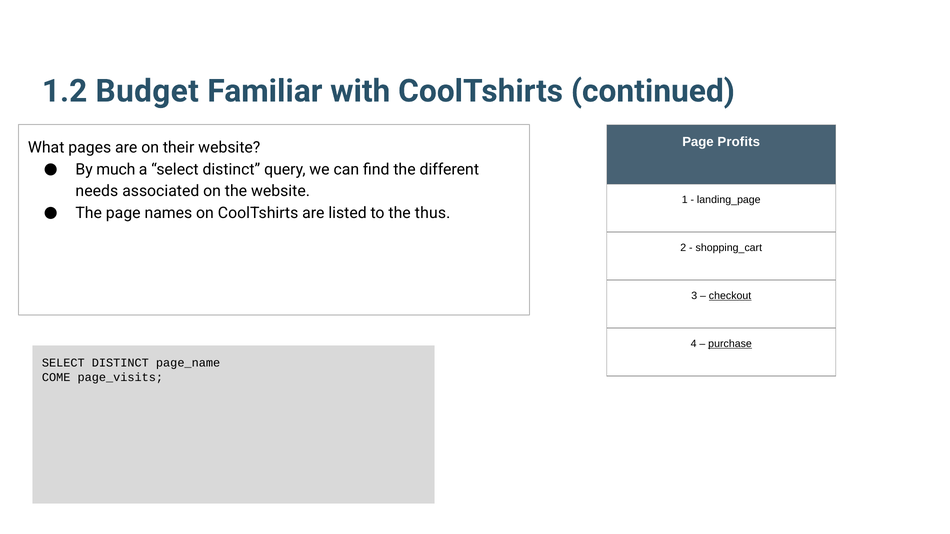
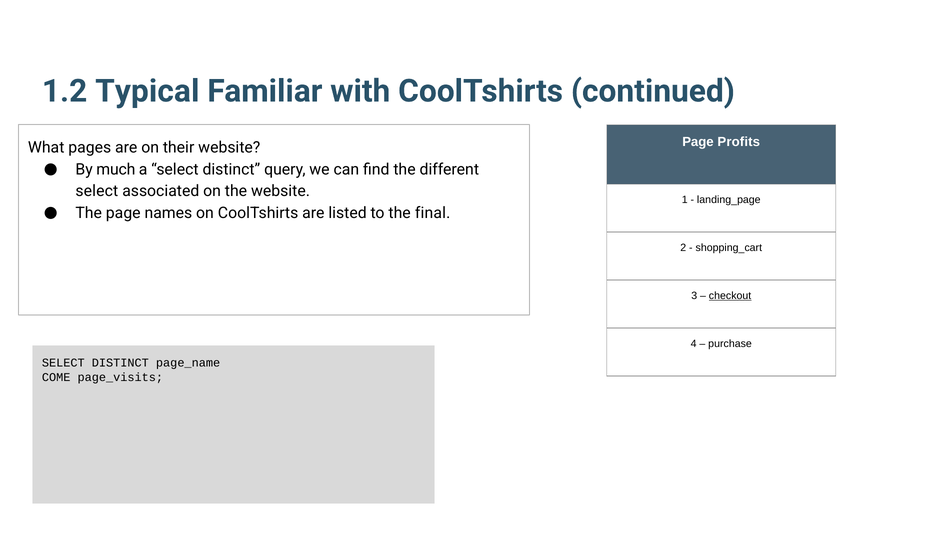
Budget: Budget -> Typical (147, 91)
needs: needs -> select (97, 191)
thus: thus -> final (433, 213)
purchase underline: present -> none (730, 344)
